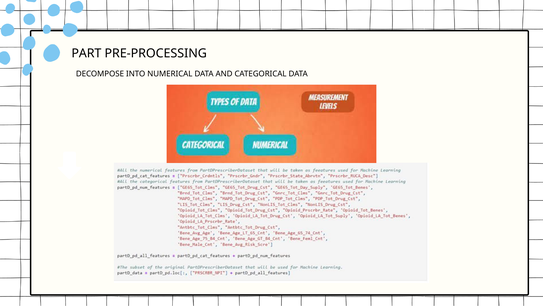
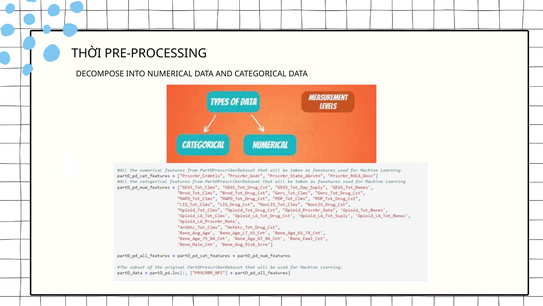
PART: PART -> THỜI (86, 53)
